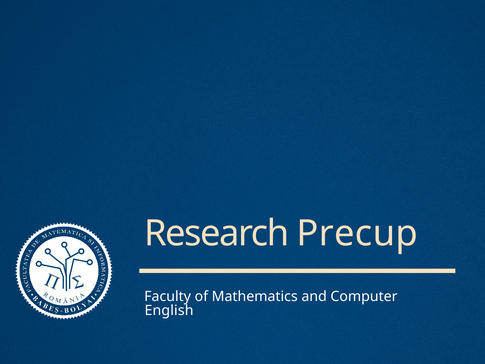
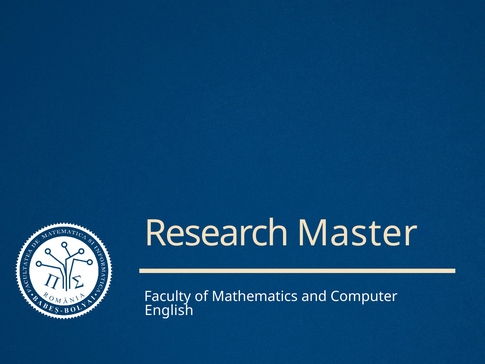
Precup: Precup -> Master (357, 233)
